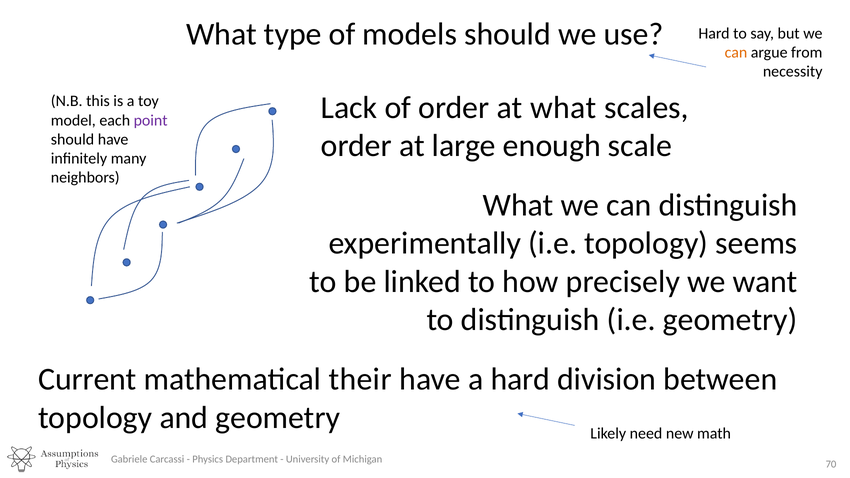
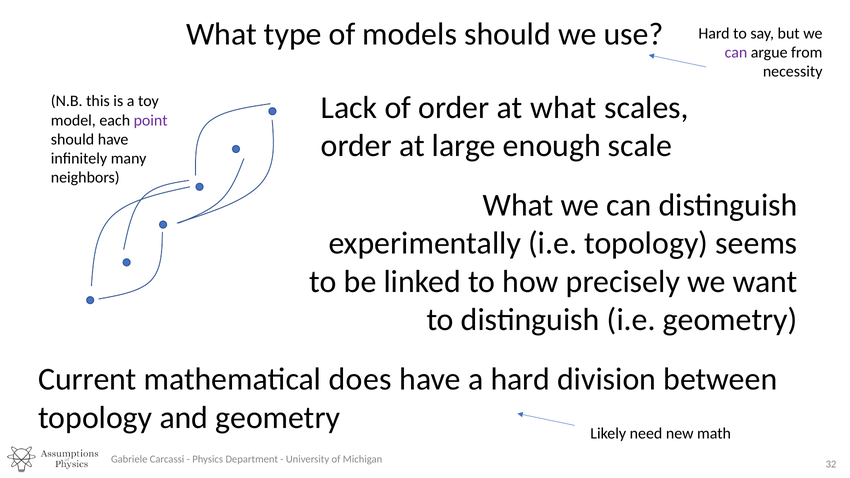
can colour: orange -> purple (736, 52)
their: their -> does (360, 380)
70: 70 -> 32 (831, 464)
